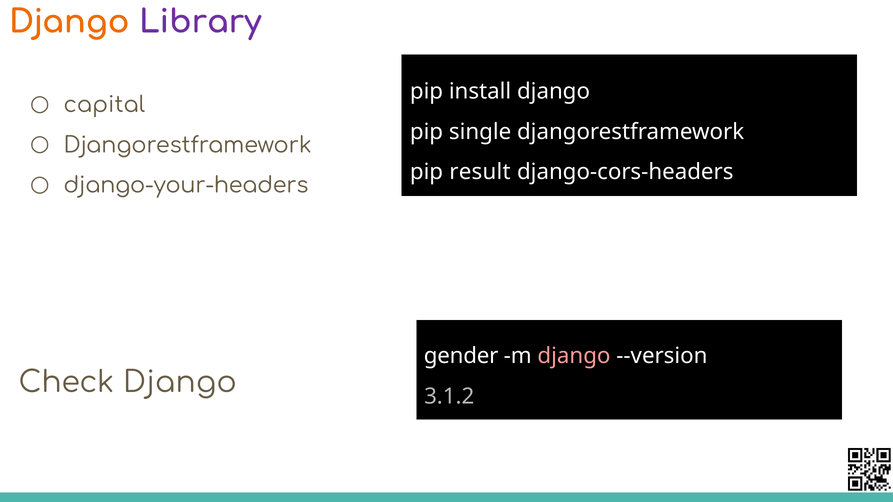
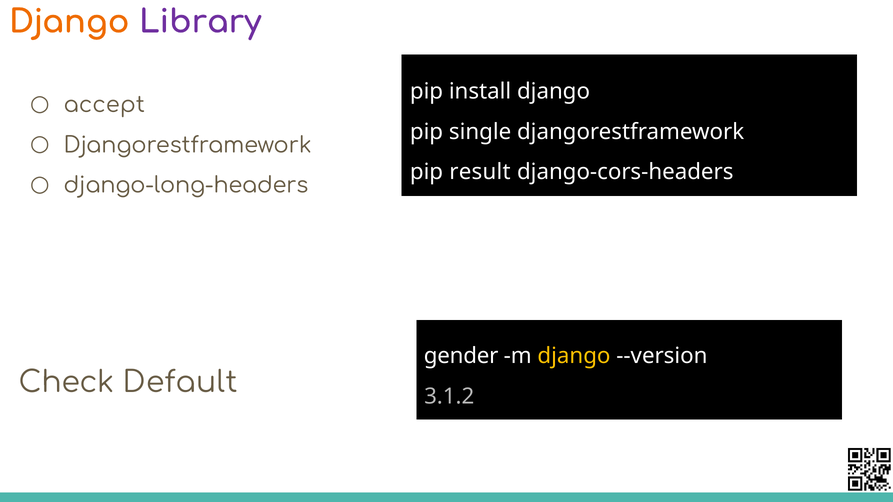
capital: capital -> accept (104, 105)
django-your-headers: django-your-headers -> django-long-headers (186, 186)
django colour: pink -> yellow (574, 356)
Check Django: Django -> Default (180, 383)
